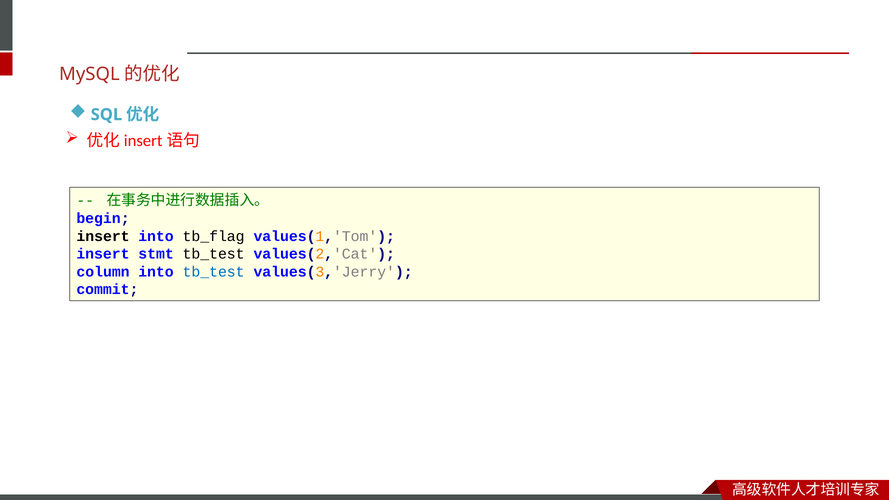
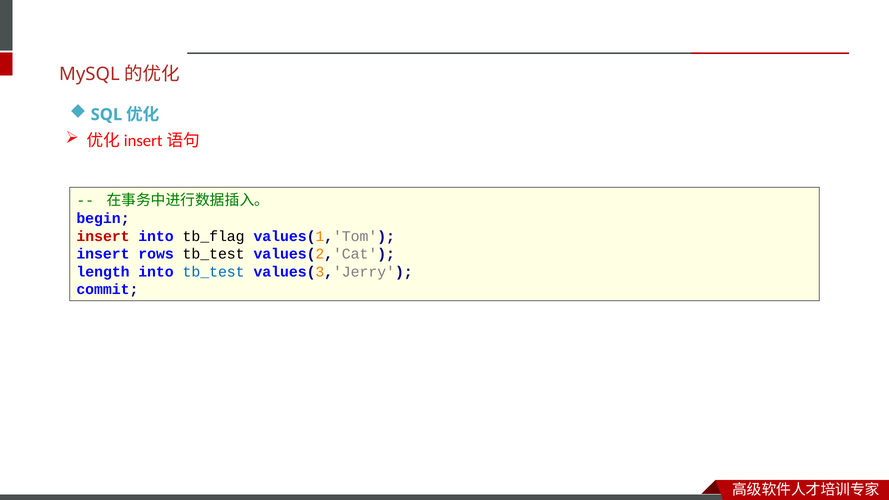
insert colour: black -> red (103, 236)
stmt: stmt -> rows (156, 254)
column: column -> length (103, 272)
